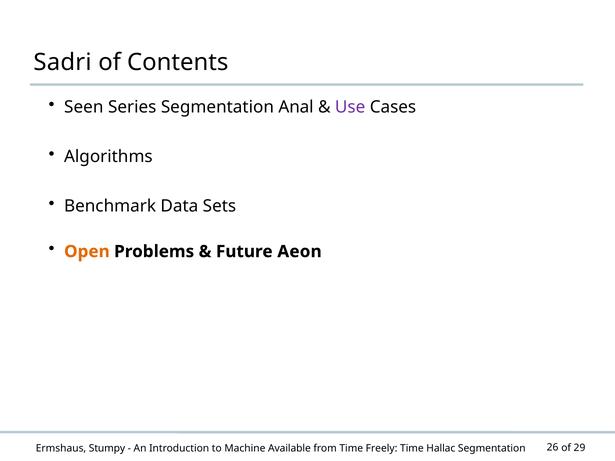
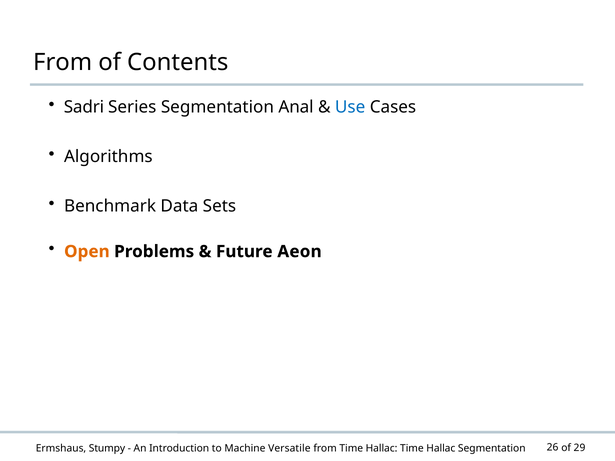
Sadri: Sadri -> From (63, 63)
Seen: Seen -> Sadri (84, 107)
Use colour: purple -> blue (350, 107)
Available: Available -> Versatile (289, 449)
from Time Freely: Freely -> Hallac (382, 449)
